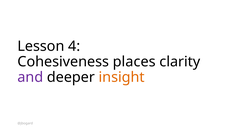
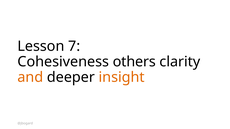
4: 4 -> 7 (74, 46)
places: places -> others (134, 62)
and colour: purple -> orange (30, 77)
